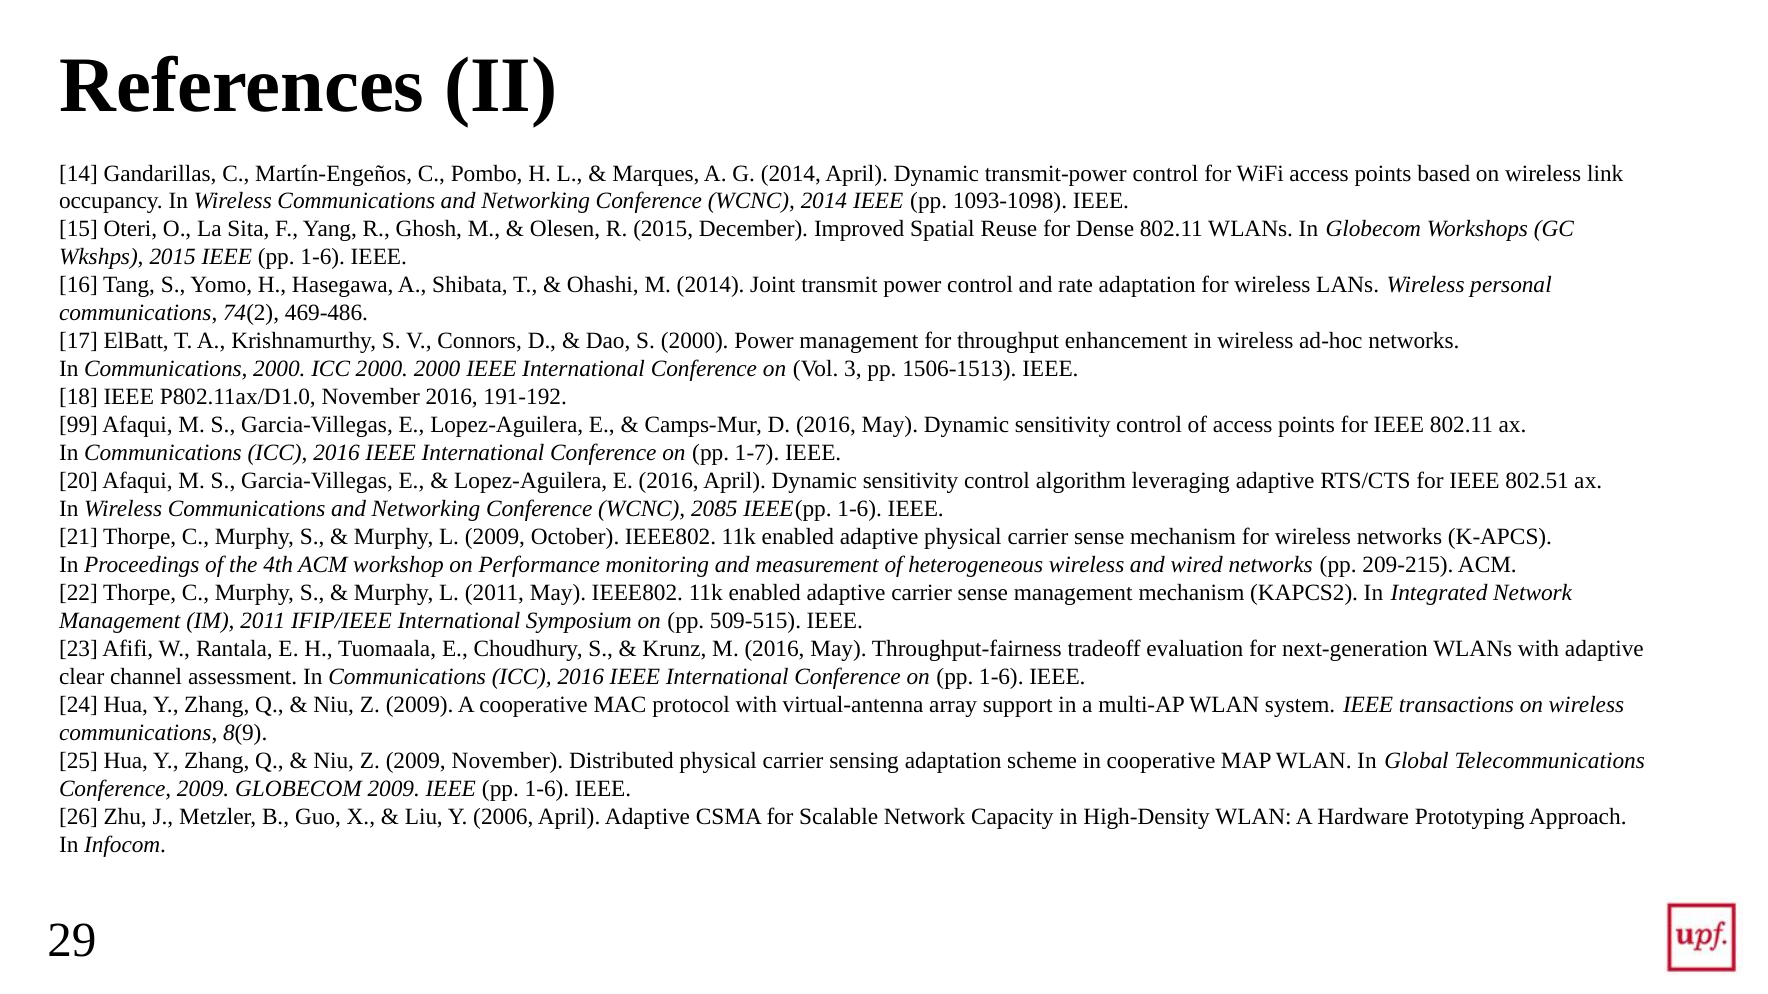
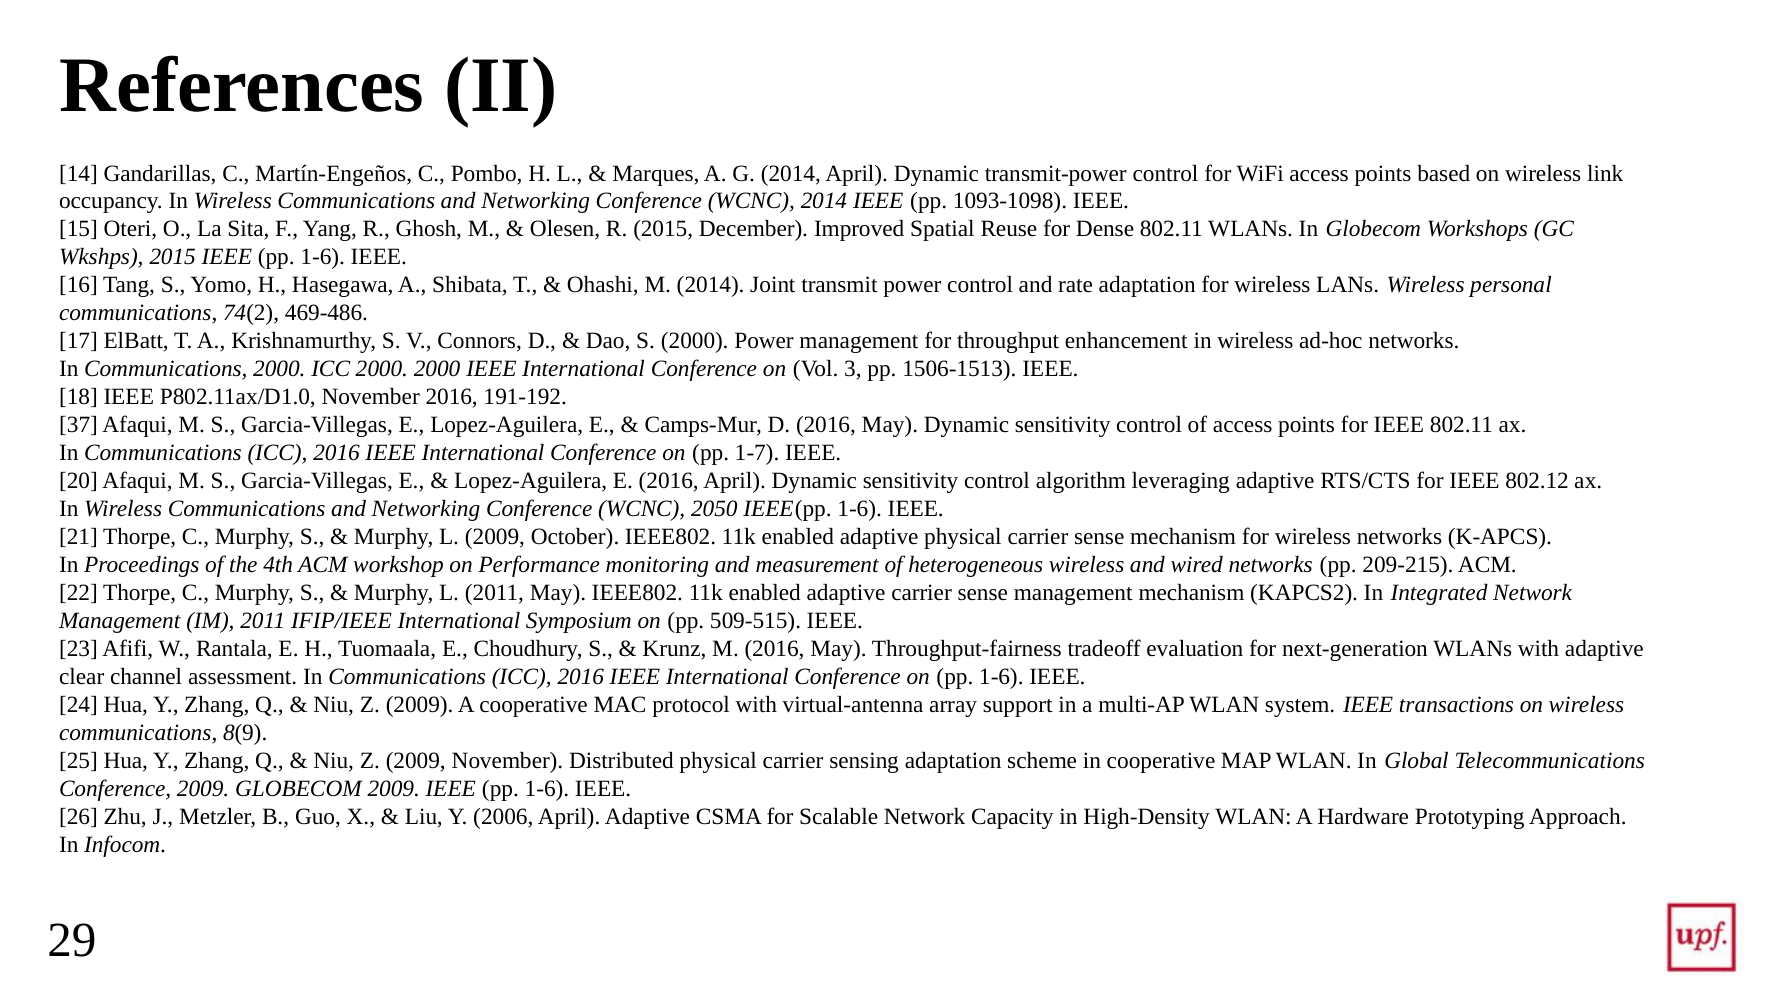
99: 99 -> 37 (79, 425)
802.51: 802.51 -> 802.12 (1537, 481)
2085: 2085 -> 2050 (714, 509)
